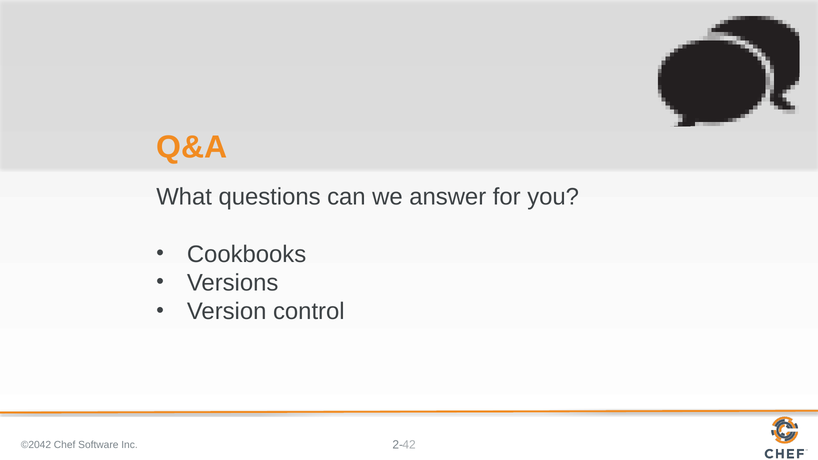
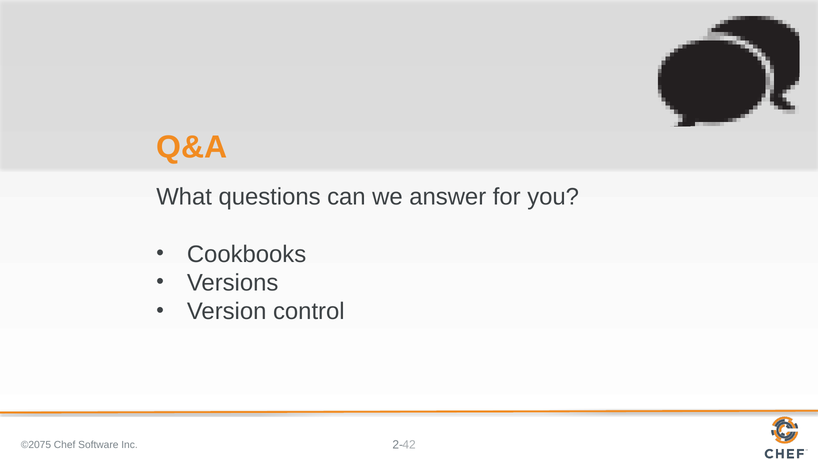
©2042: ©2042 -> ©2075 (36, 445)
